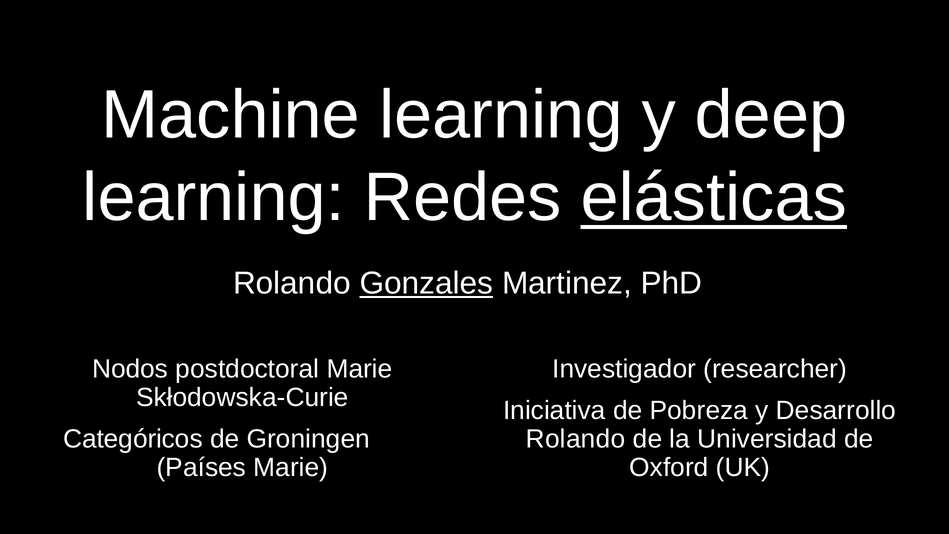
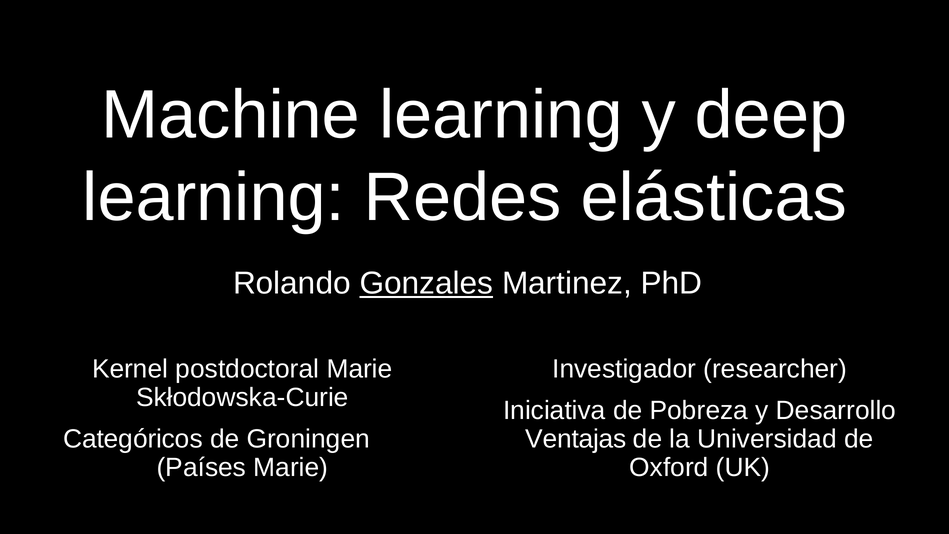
elásticas underline: present -> none (714, 197)
Nodos: Nodos -> Kernel (130, 369)
Rolando: Rolando -> Ventajas (576, 439)
